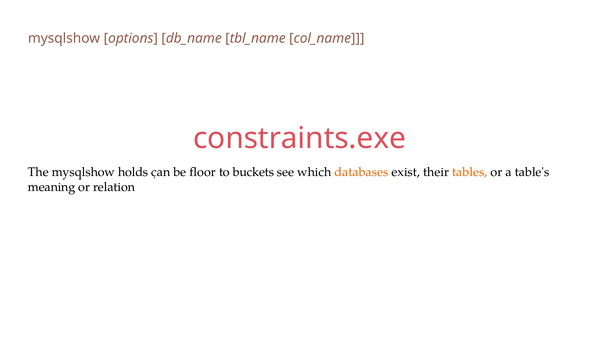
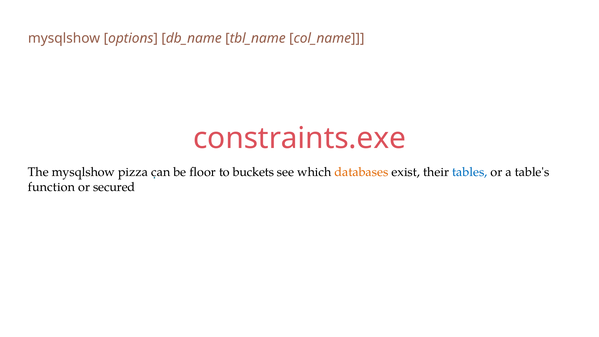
holds: holds -> pizza (133, 172)
tables colour: orange -> blue (470, 172)
meaning: meaning -> function (51, 187)
relation: relation -> secured (114, 187)
